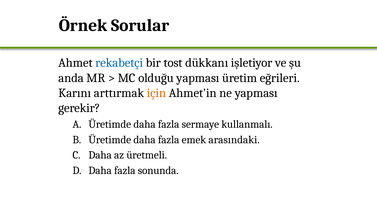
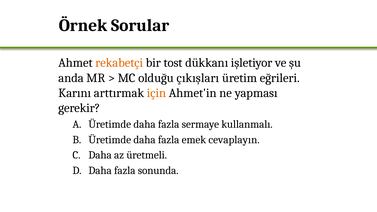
rekabetçi colour: blue -> orange (119, 63)
olduğu yapması: yapması -> çıkışları (198, 78)
arasındaki: arasındaki -> cevaplayın (234, 140)
